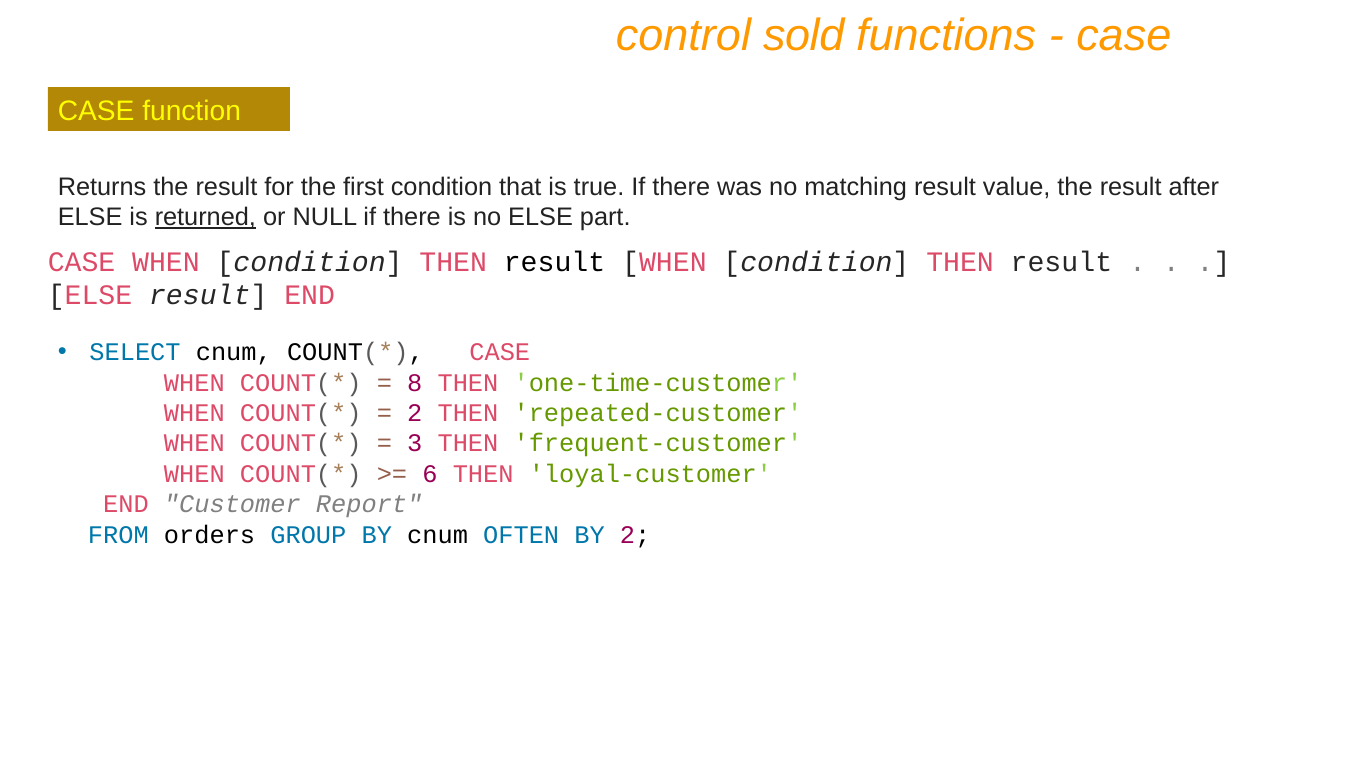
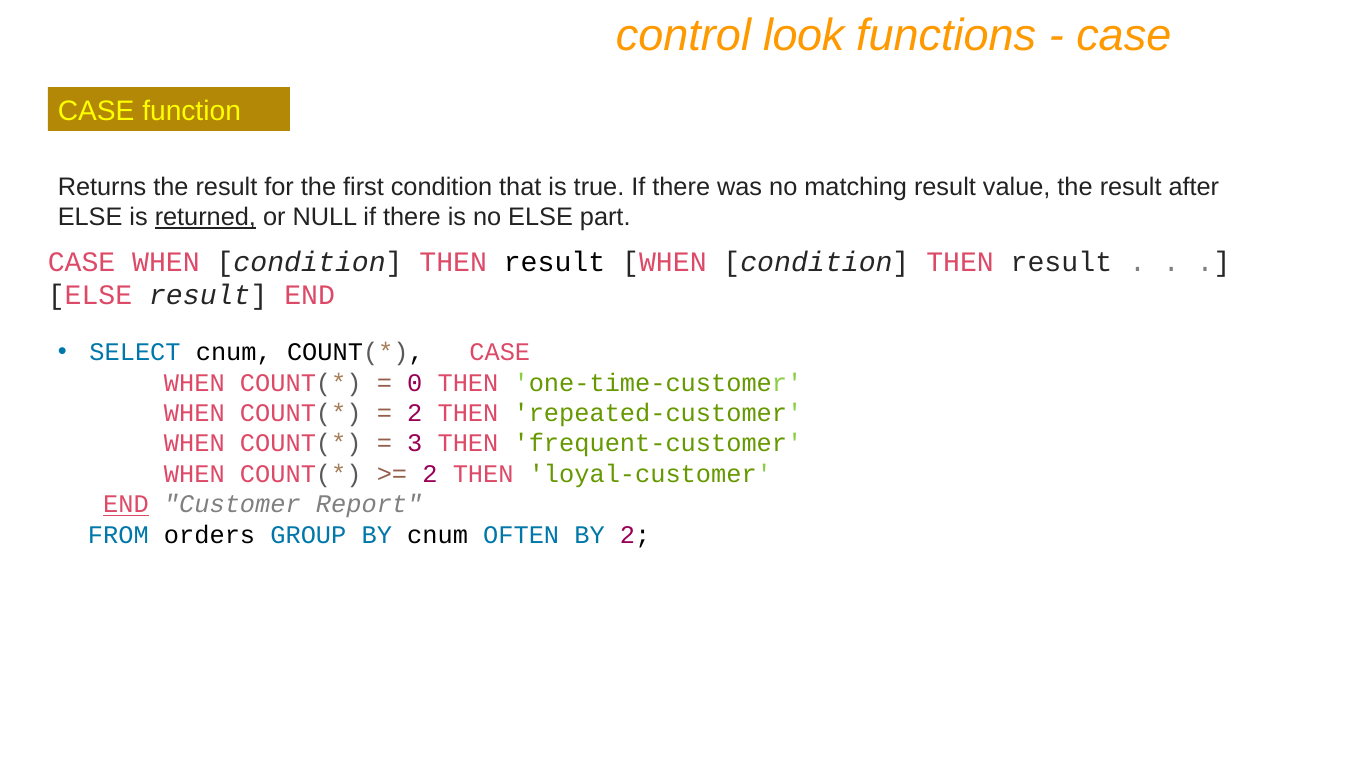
sold: sold -> look (804, 35)
8: 8 -> 0 (415, 383)
6: 6 -> 2 (430, 474)
END underline: none -> present (126, 504)
